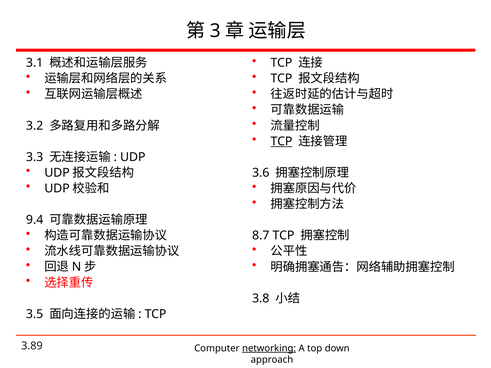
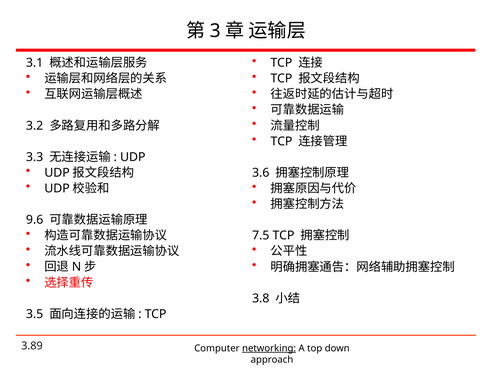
TCP underline: present -> none (281, 141)
9.4: 9.4 -> 9.6 (35, 220)
8.7: 8.7 -> 7.5 (261, 236)
